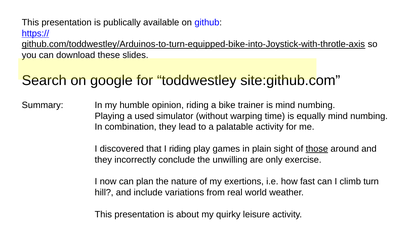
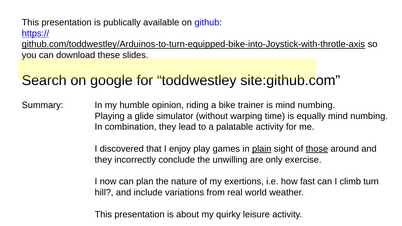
used: used -> glide (144, 116)
I riding: riding -> enjoy (180, 149)
plain underline: none -> present (262, 149)
